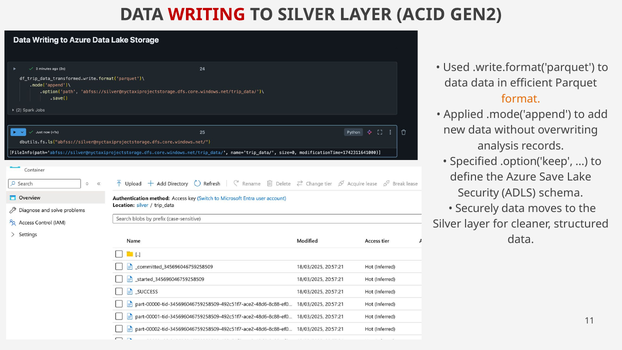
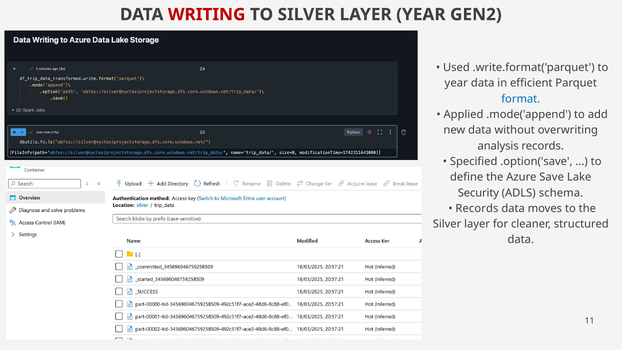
LAYER ACID: ACID -> YEAR (421, 15)
data: data -> year (456, 83)
format colour: orange -> blue (521, 99)
.option('keep: .option('keep -> .option('save (536, 161)
Securely: Securely -> Records (477, 208)
